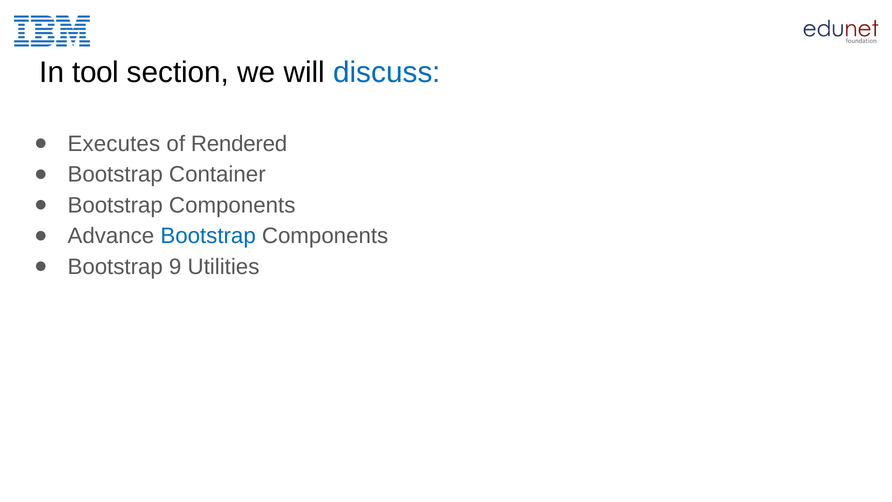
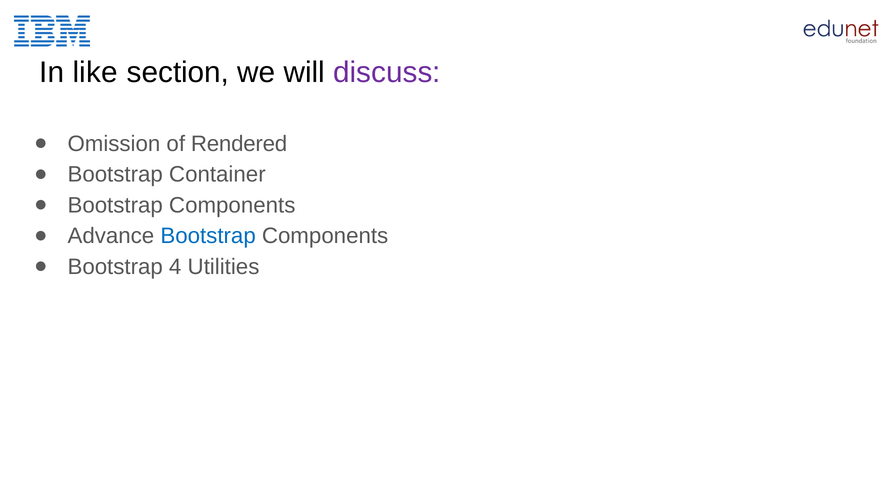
tool: tool -> like (95, 72)
discuss colour: blue -> purple (387, 72)
Executes: Executes -> Omission (114, 144)
9: 9 -> 4 (175, 267)
